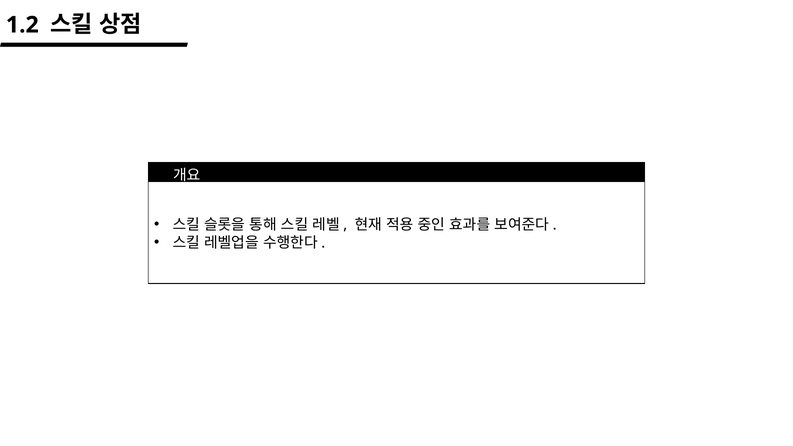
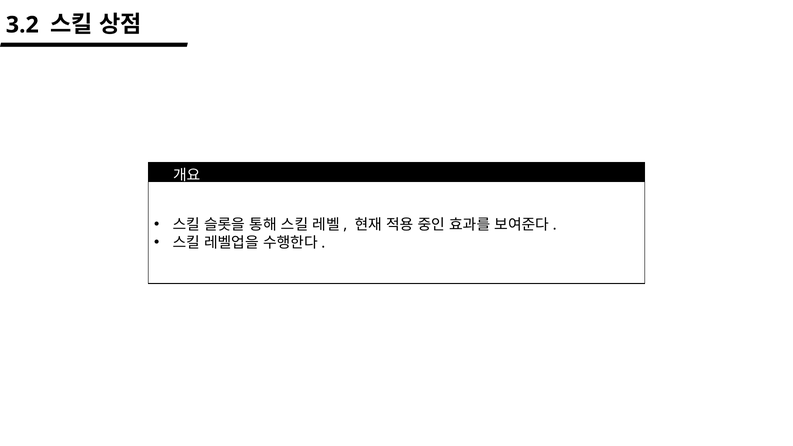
1.2: 1.2 -> 3.2 (22, 25)
